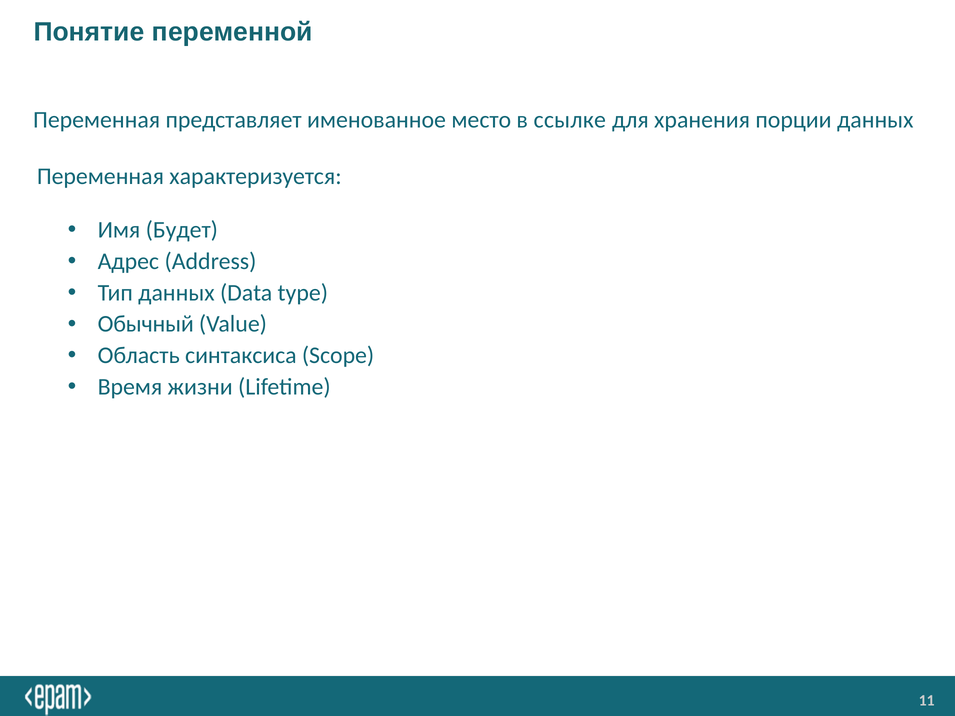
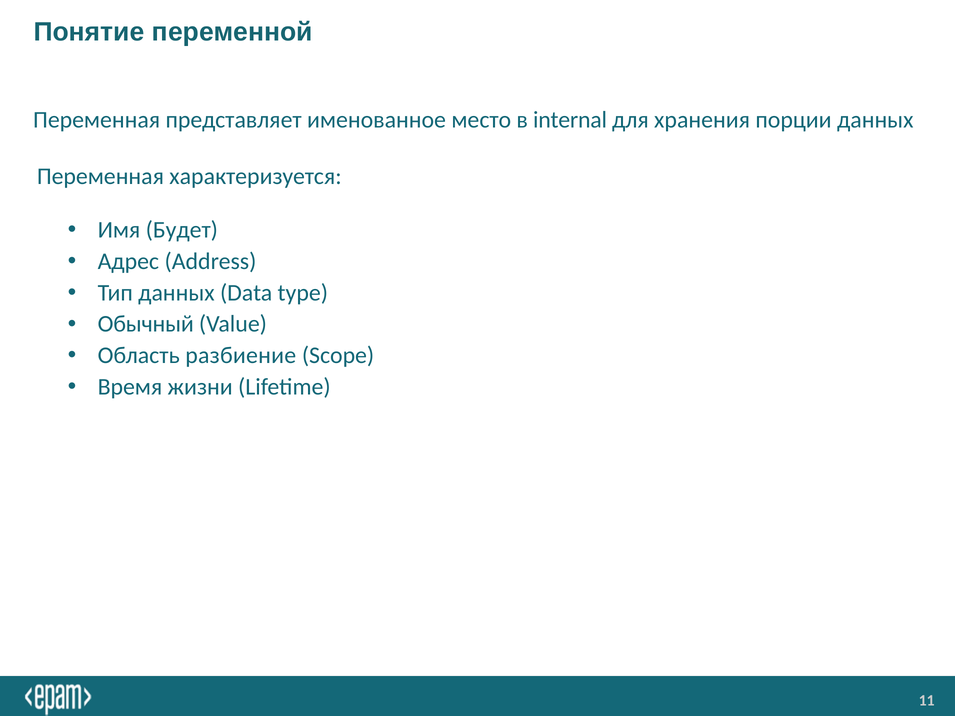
ссылке: ссылке -> internal (570, 120)
синтаксиса: синтаксиса -> разбиение (241, 356)
